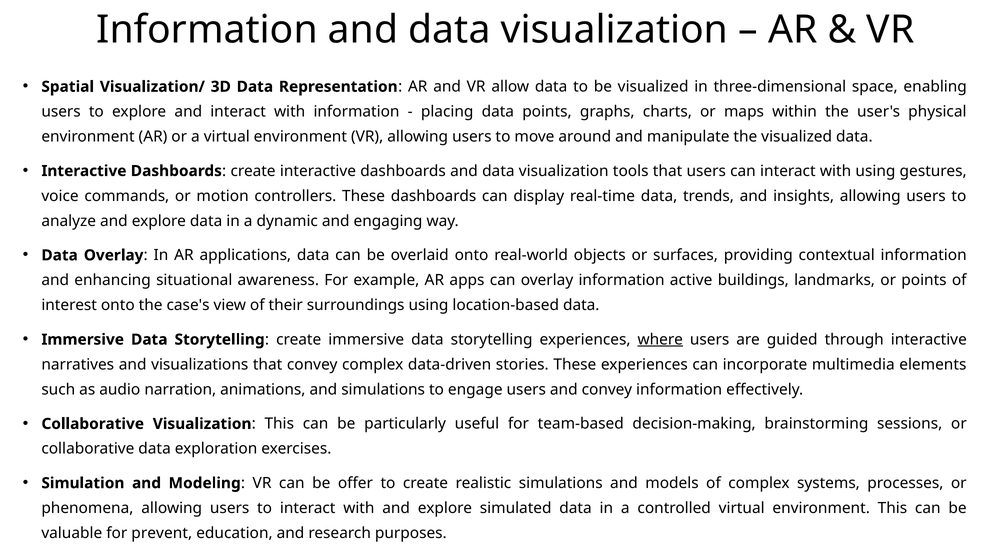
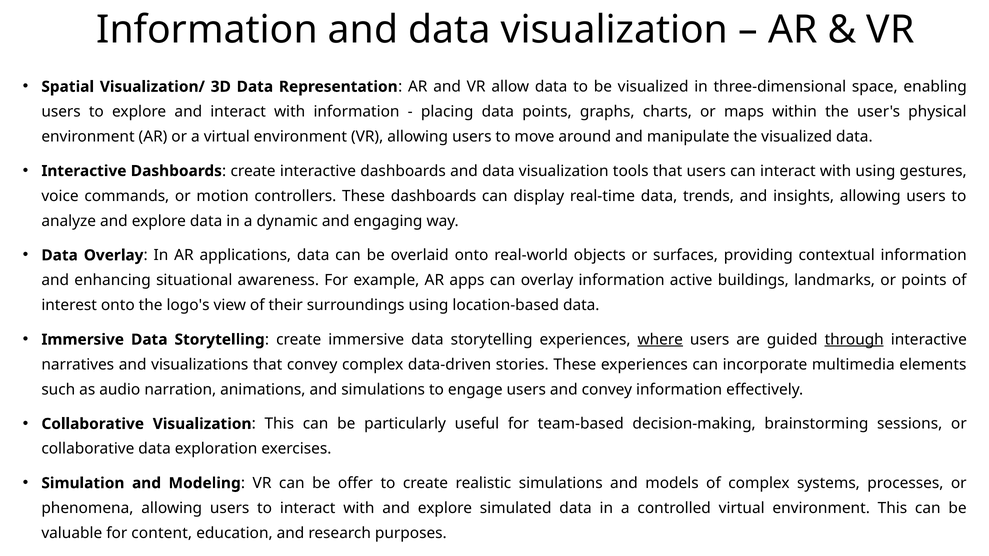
case's: case's -> logo's (188, 305)
through underline: none -> present (854, 340)
prevent: prevent -> content (162, 533)
